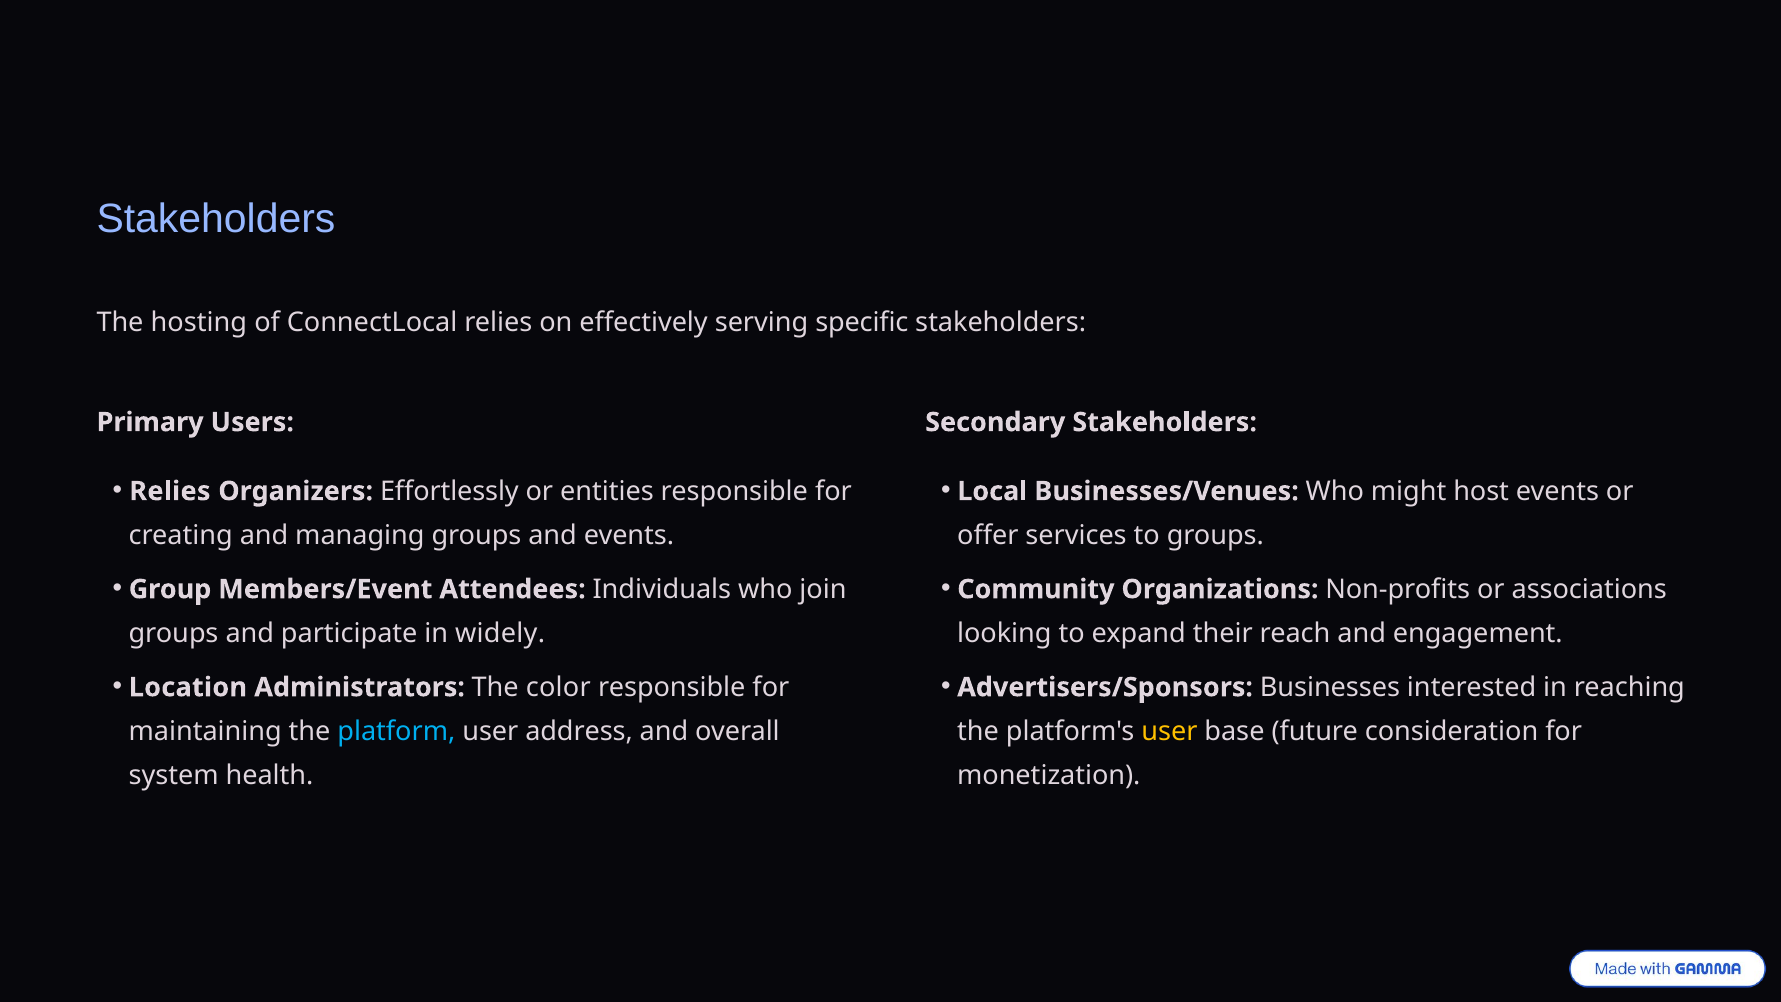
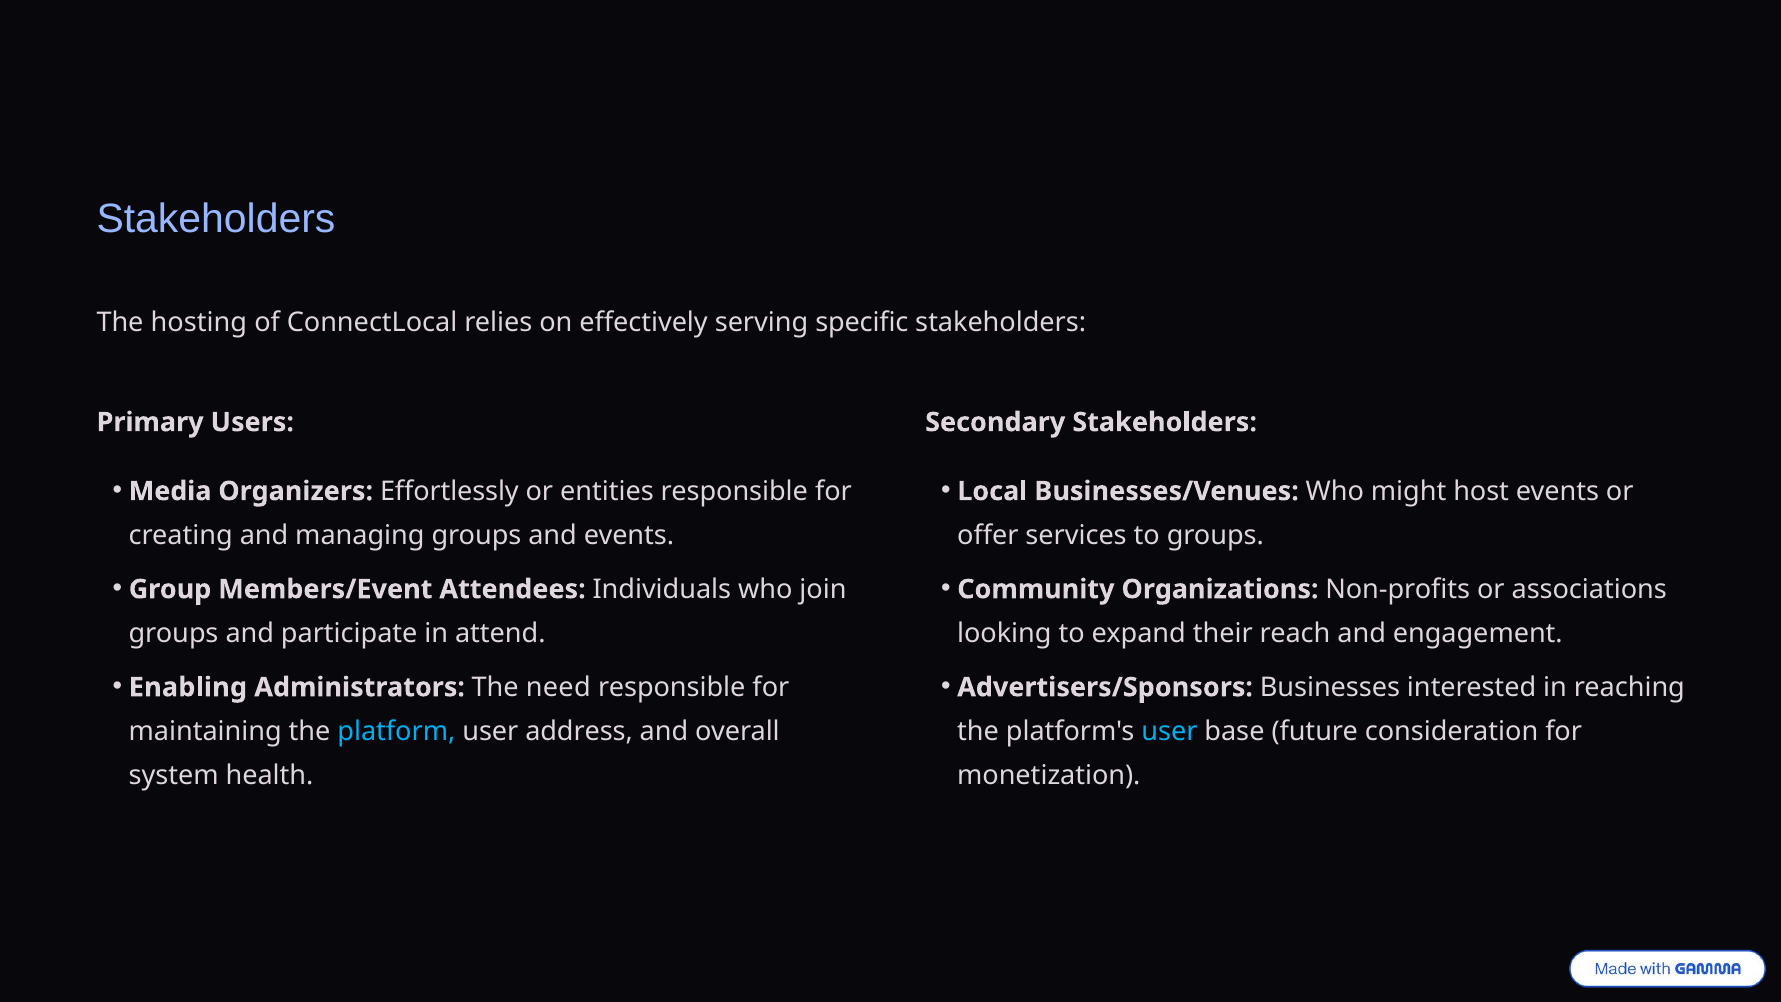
Relies: Relies -> Media (170, 491)
widely: widely -> attend (500, 633)
Location: Location -> Enabling (188, 687)
color: color -> need (558, 687)
user colour: yellow -> light blue (1169, 731)
